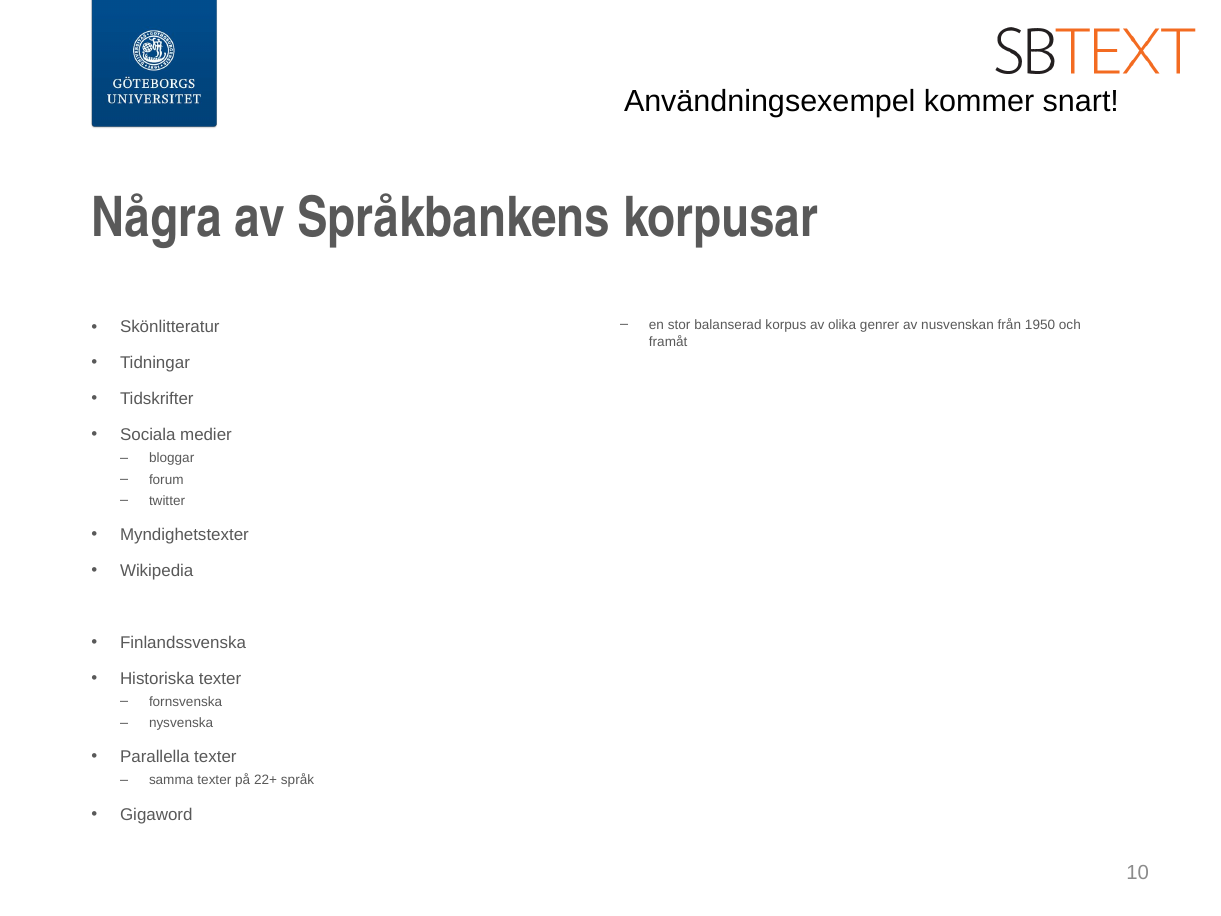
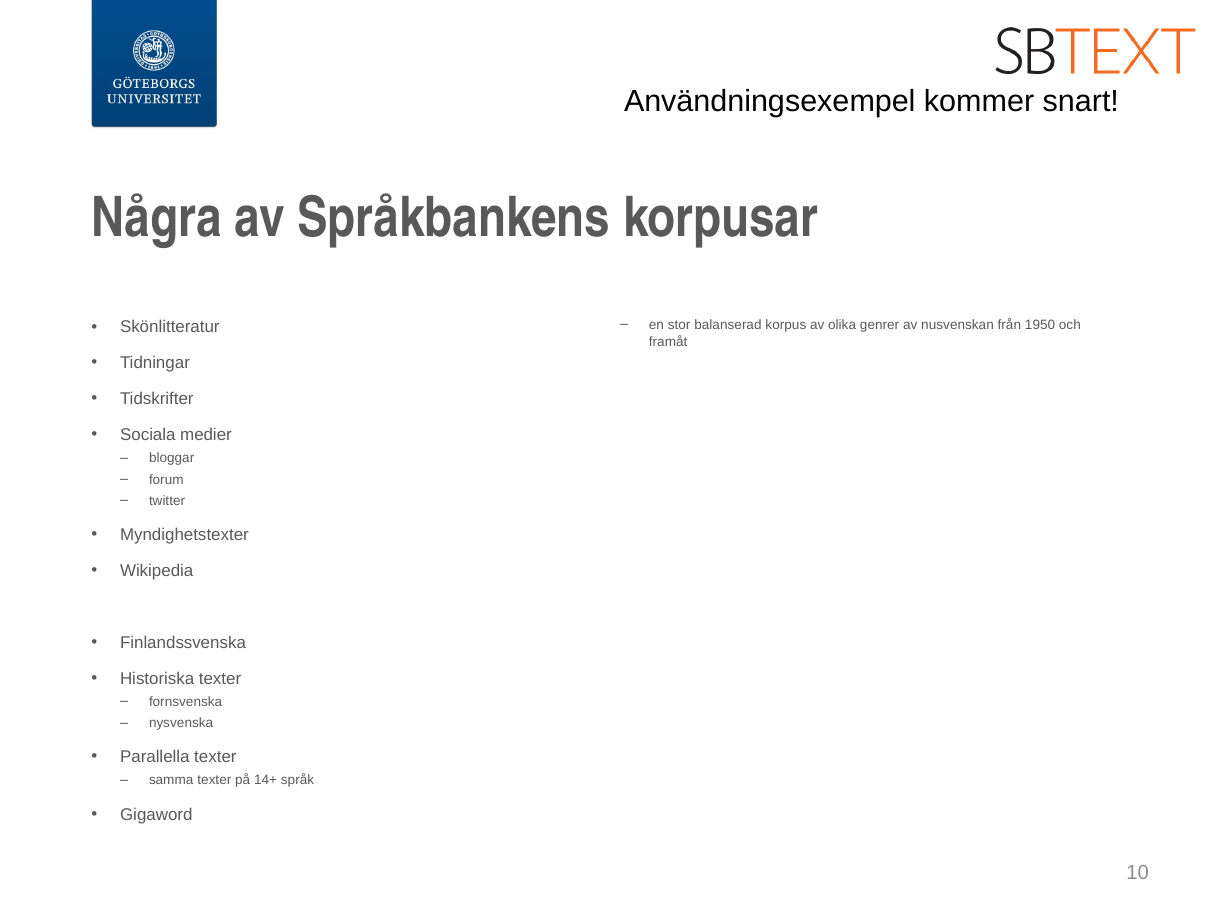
22+: 22+ -> 14+ (266, 780)
